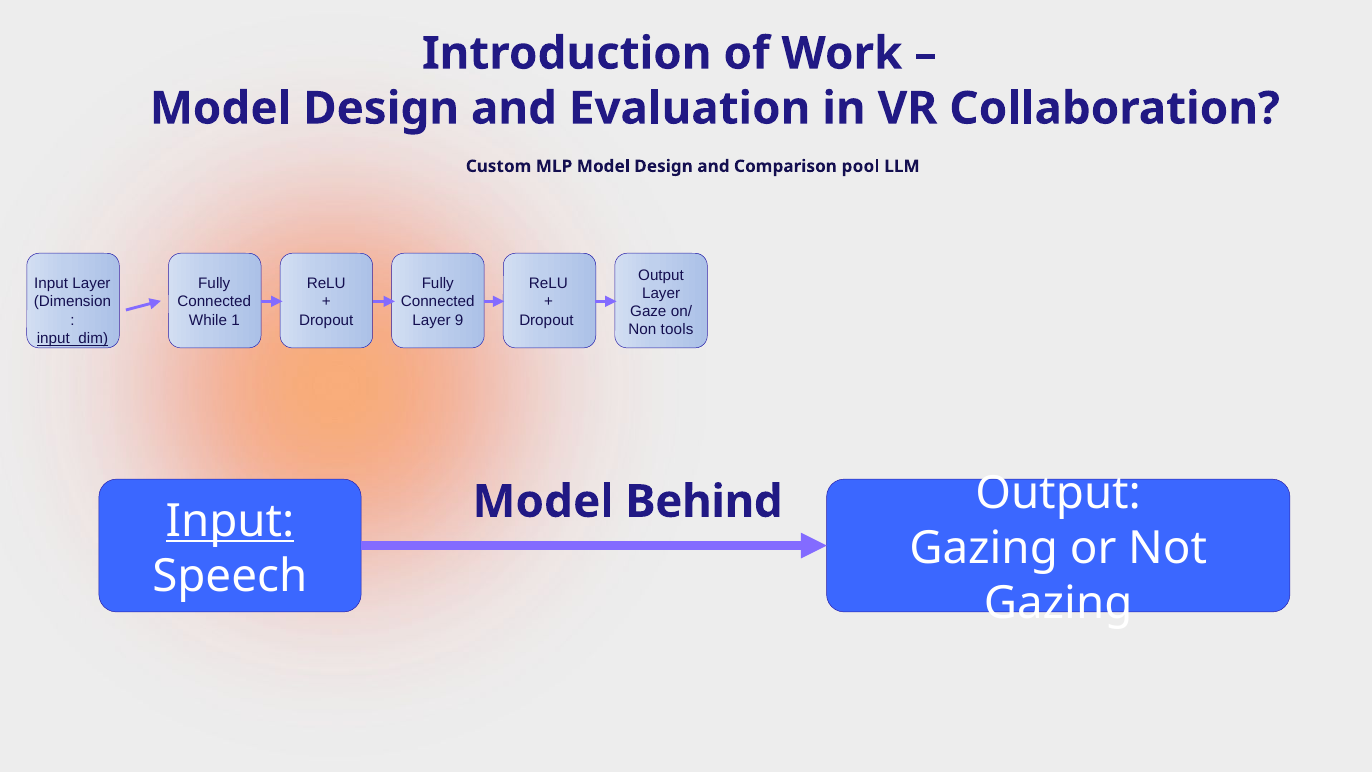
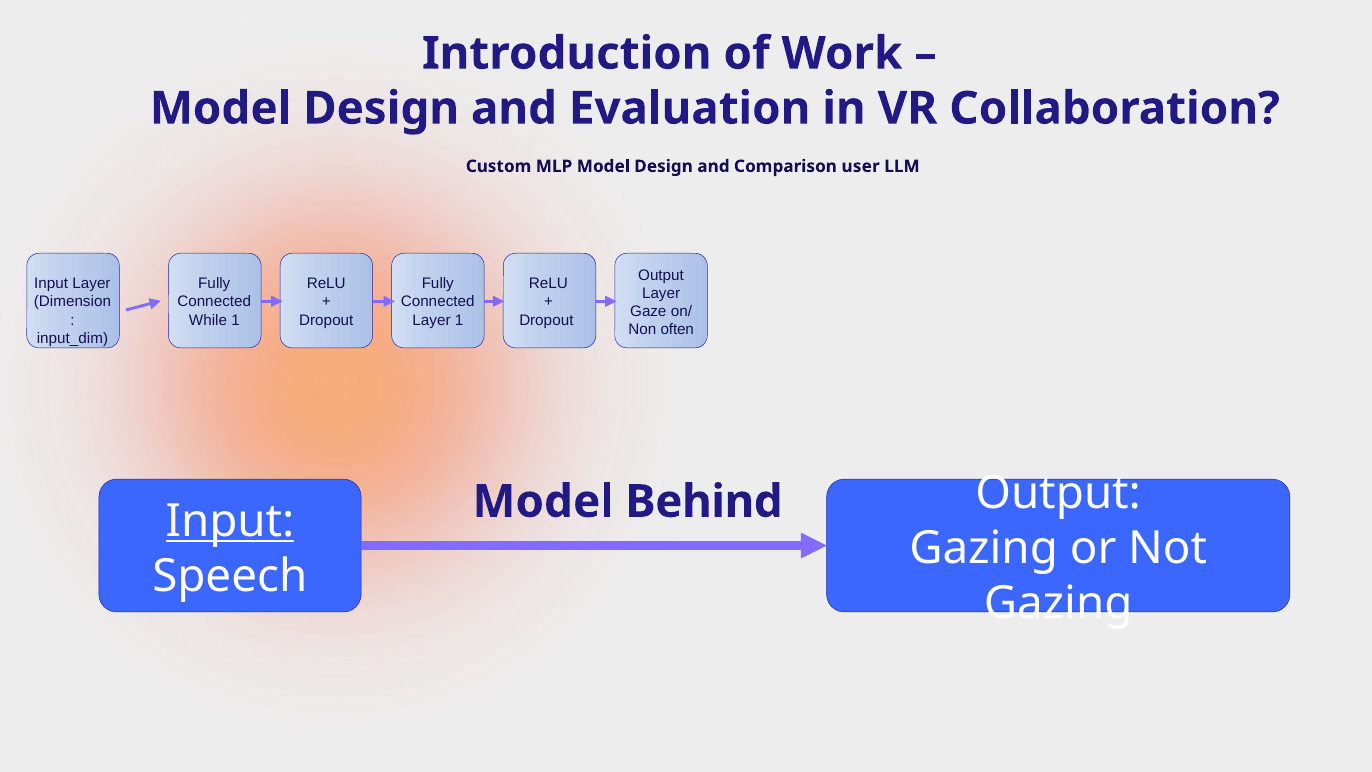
pool: pool -> user (861, 166)
Layer 9: 9 -> 1 (459, 320)
tools: tools -> often (677, 330)
input_dim underline: present -> none (72, 338)
